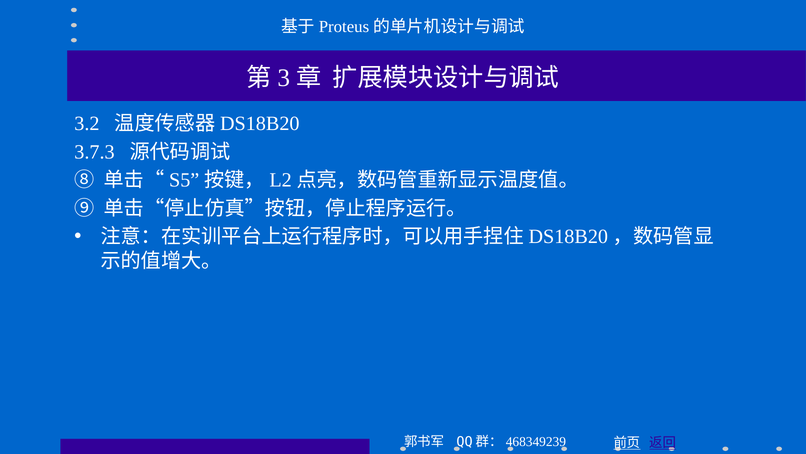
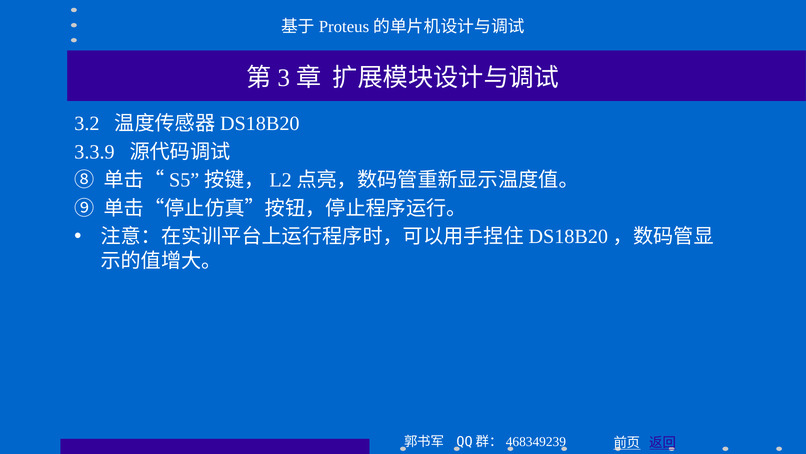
3.7.3: 3.7.3 -> 3.3.9 (95, 152)
